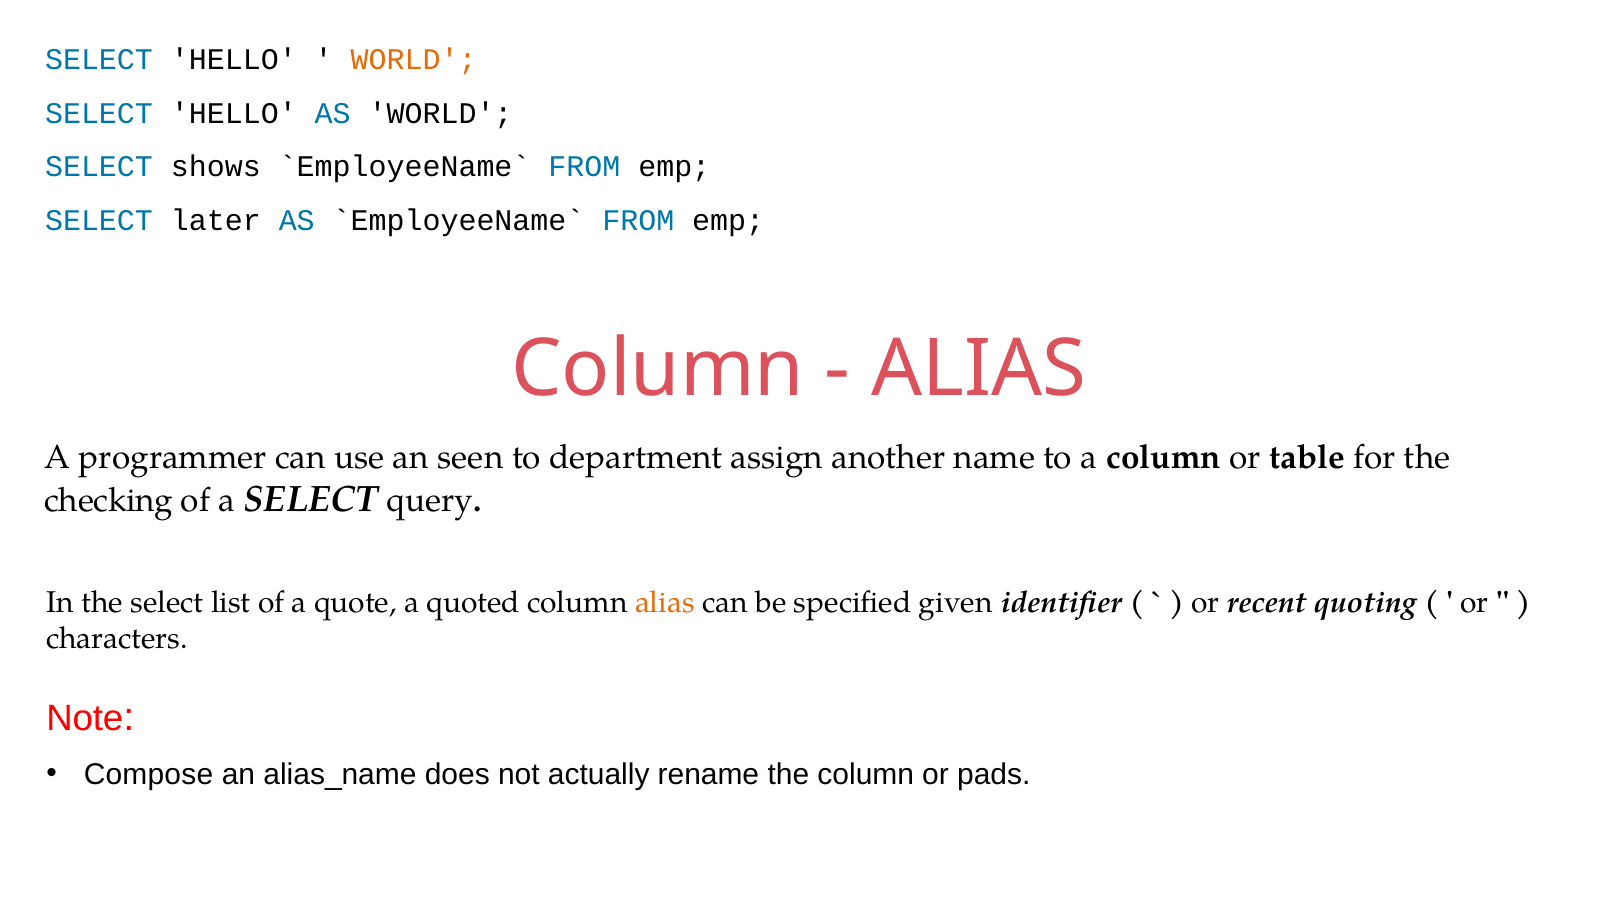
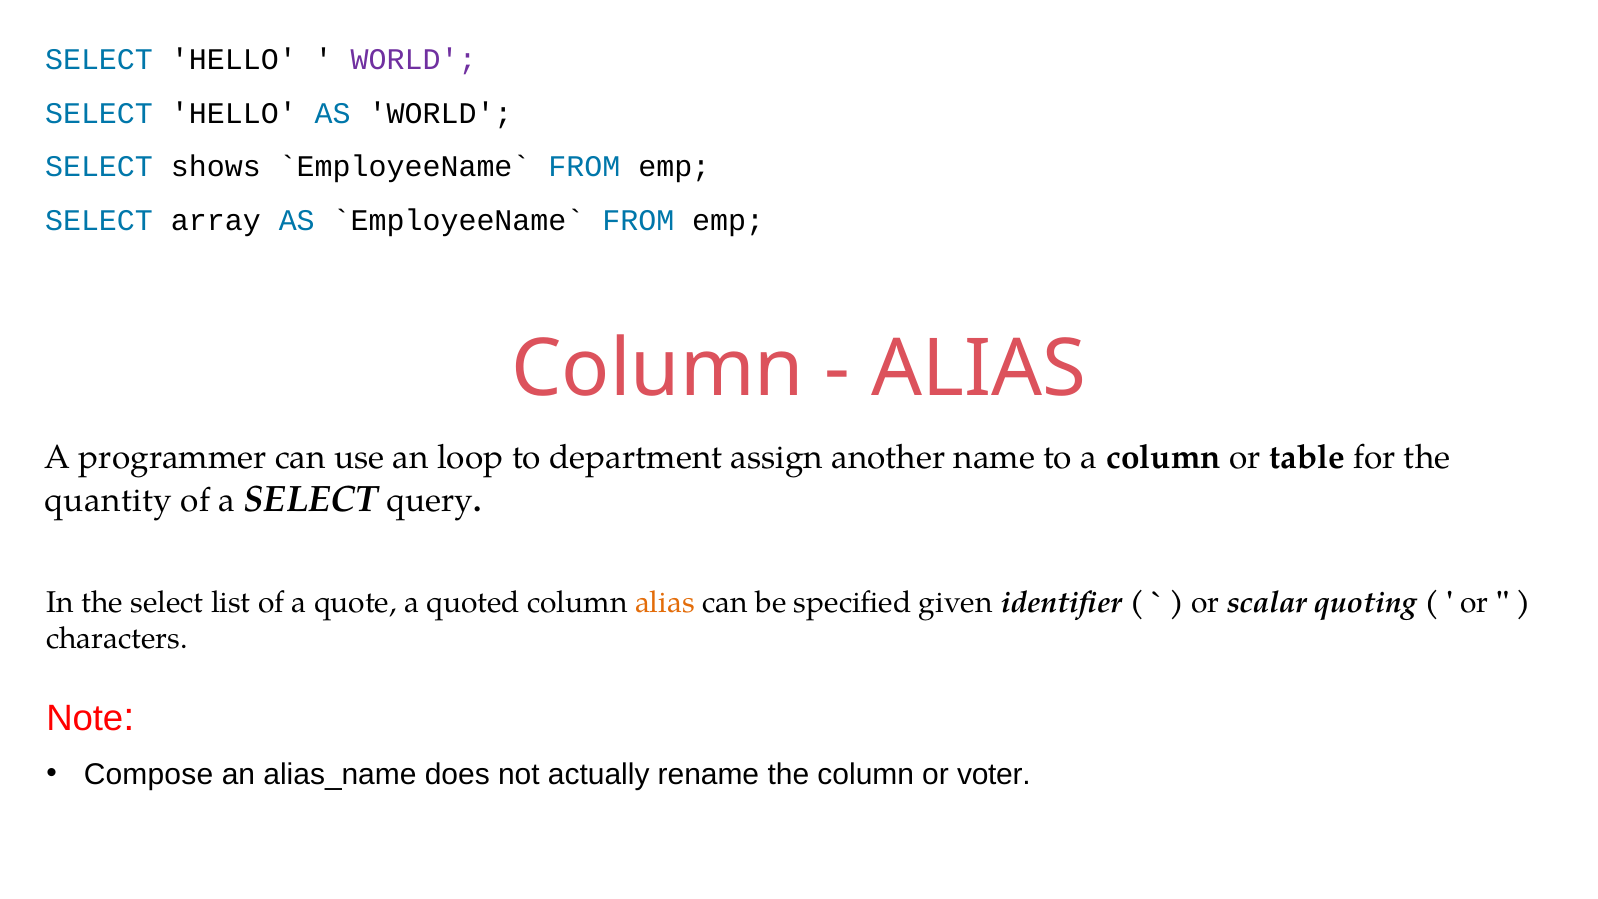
WORLD colour: orange -> purple (414, 59)
later: later -> array (216, 221)
seen: seen -> loop (470, 458)
checking: checking -> quantity (108, 501)
recent: recent -> scalar (1267, 603)
pads: pads -> voter (994, 774)
